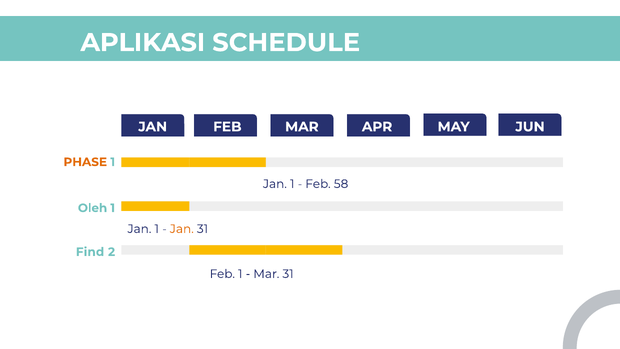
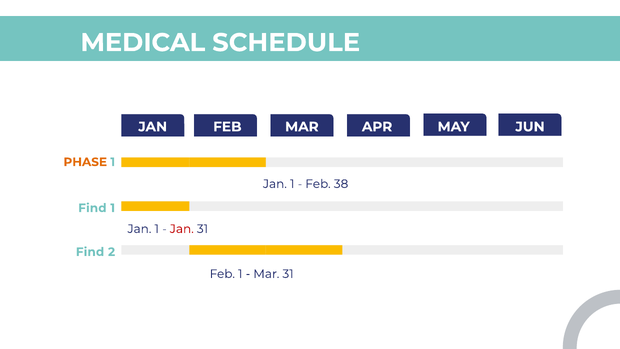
APLIKASI: APLIKASI -> MEDICAL (143, 43)
58: 58 -> 38 (341, 184)
Oleh: Oleh -> Find (92, 208)
Jan colour: orange -> red (182, 229)
